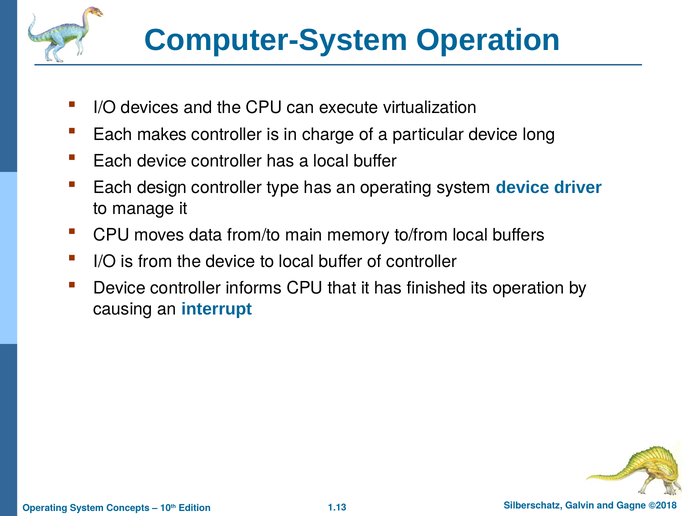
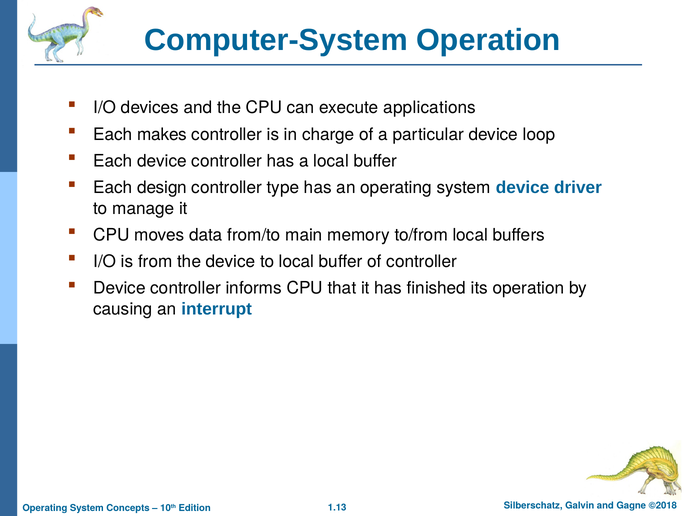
virtualization: virtualization -> applications (430, 108)
long: long -> loop (539, 134)
